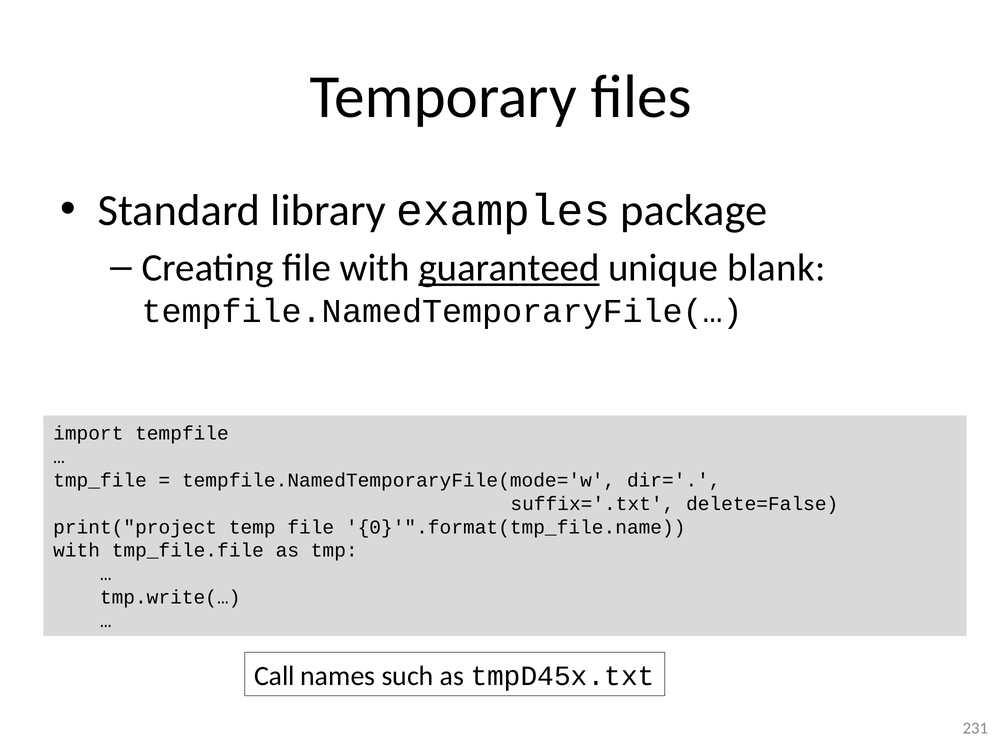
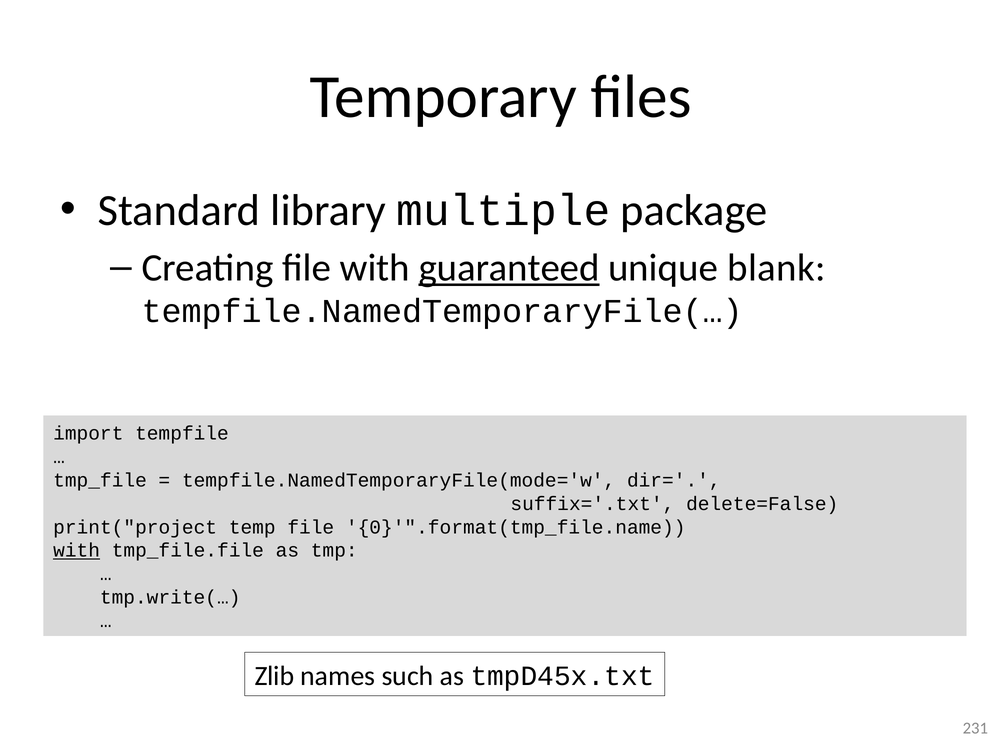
examples: examples -> multiple (503, 210)
with underline: none -> present (77, 550)
Call: Call -> Zlib (274, 676)
